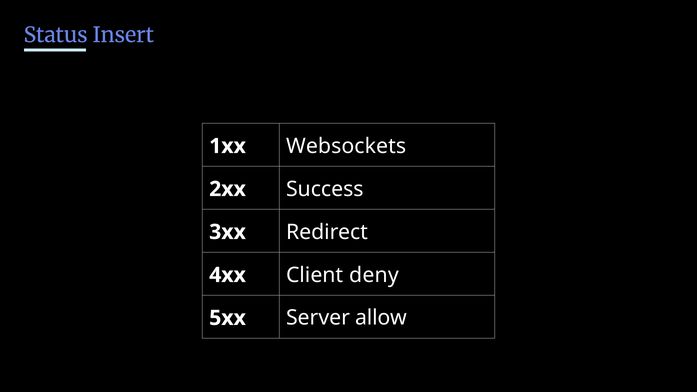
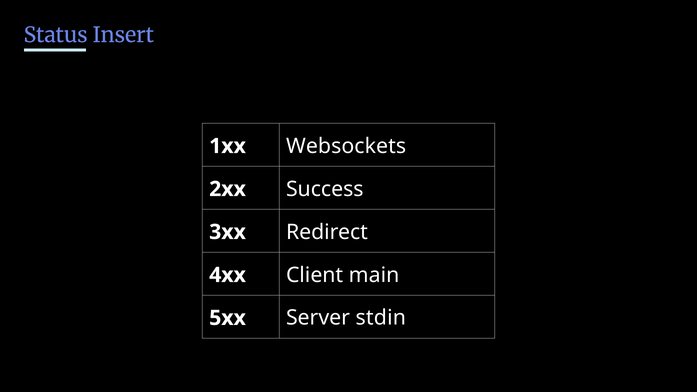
deny: deny -> main (374, 275)
allow: allow -> stdin (381, 318)
